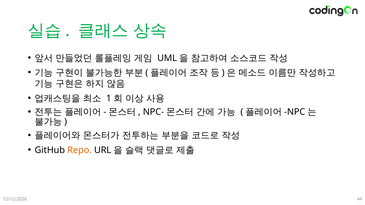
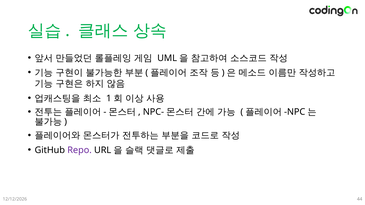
Repo colour: orange -> purple (80, 150)
